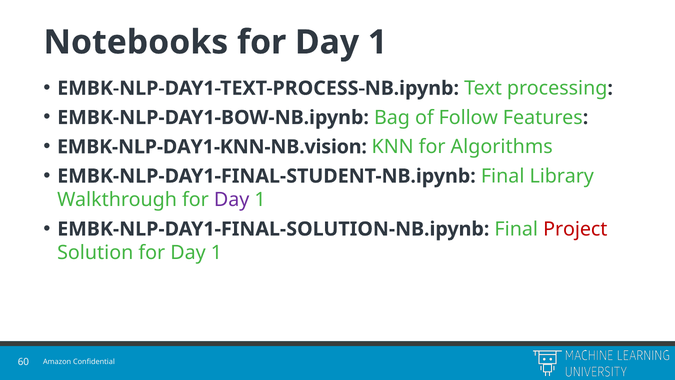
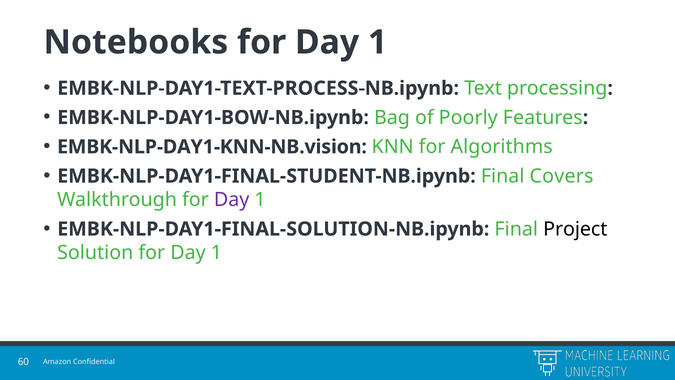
Follow: Follow -> Poorly (468, 118)
Library: Library -> Covers (562, 176)
Project colour: red -> black (575, 229)
